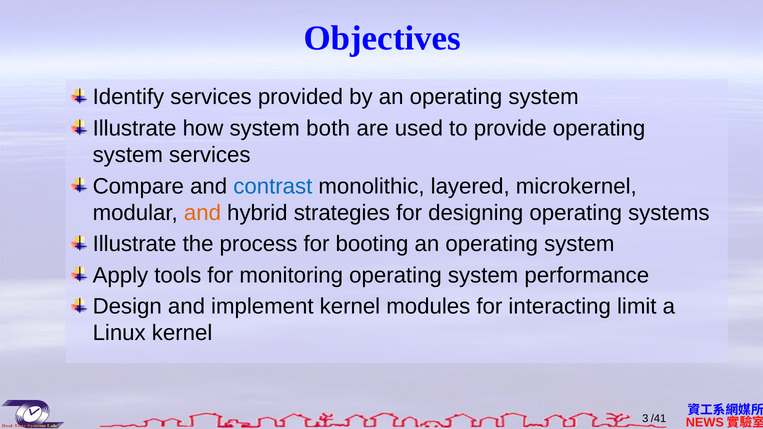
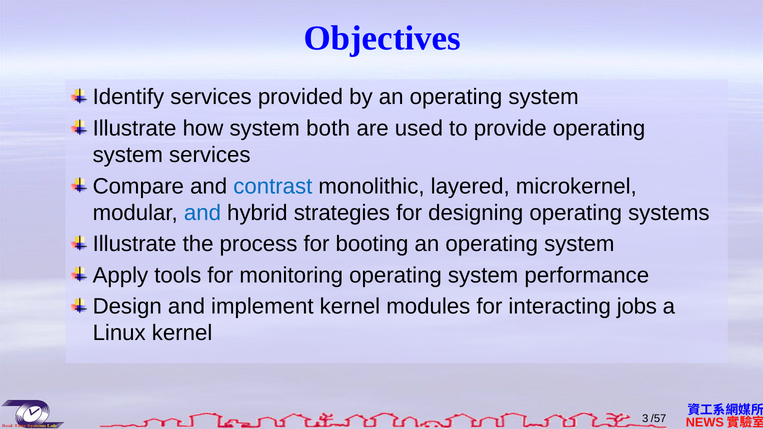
and colour: orange -> blue (202, 213)
limit: limit -> jobs (637, 307)
/41: /41 -> /57 (659, 419)
